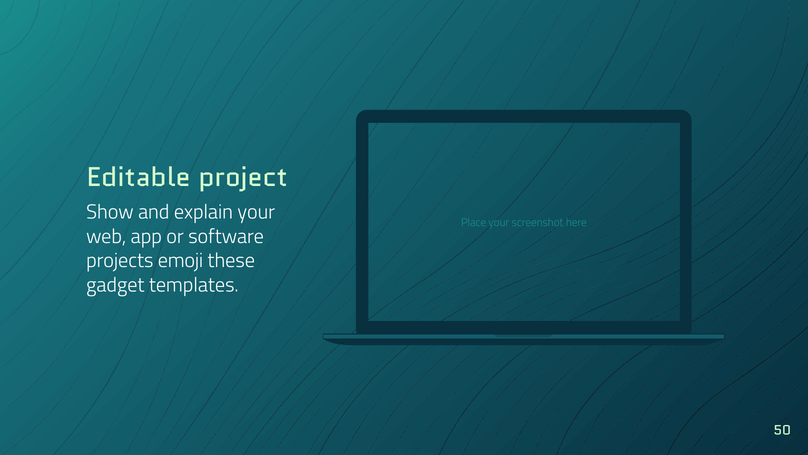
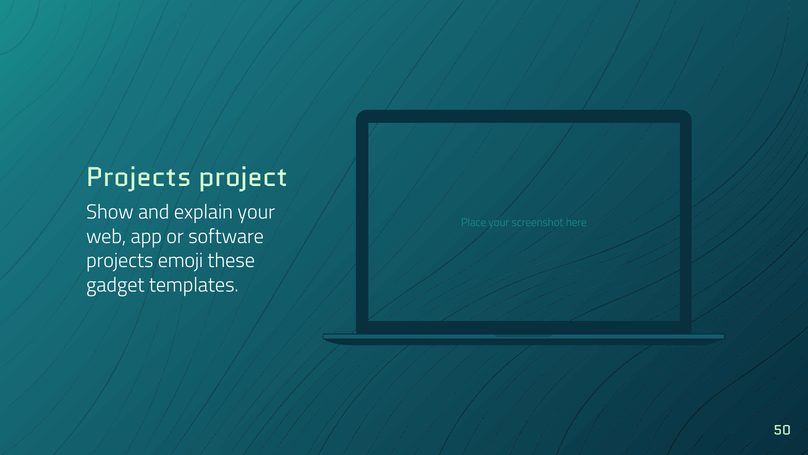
Editable: Editable -> Projects (139, 177)
